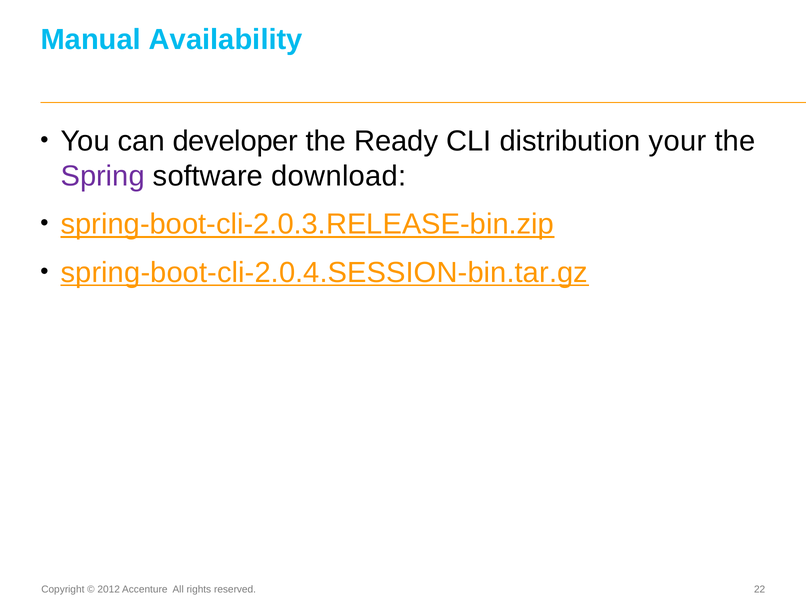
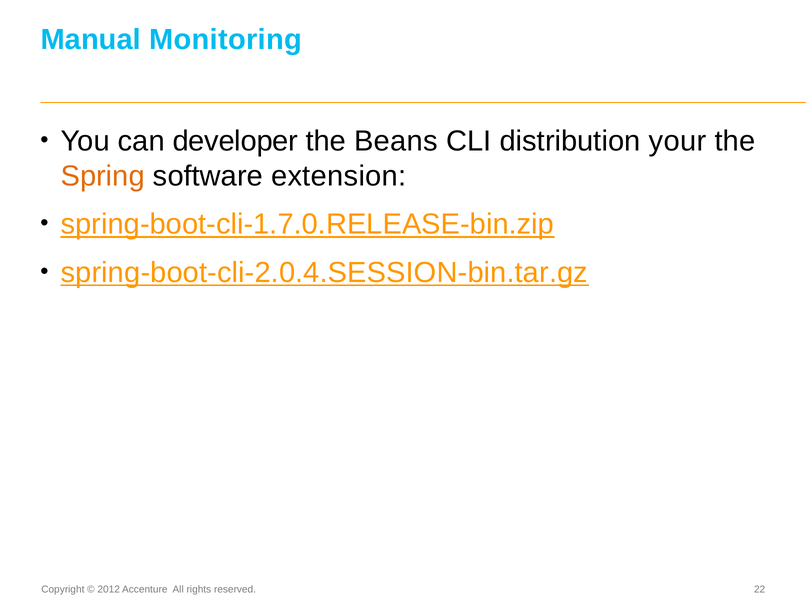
Availability: Availability -> Monitoring (226, 40)
Ready: Ready -> Beans (396, 141)
Spring colour: purple -> orange (103, 176)
download: download -> extension (339, 176)
spring-boot-cli-2.0.3.RELEASE-bin.zip: spring-boot-cli-2.0.3.RELEASE-bin.zip -> spring-boot-cli-1.7.0.RELEASE-bin.zip (307, 224)
